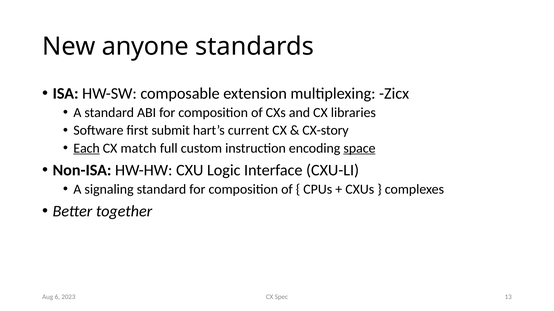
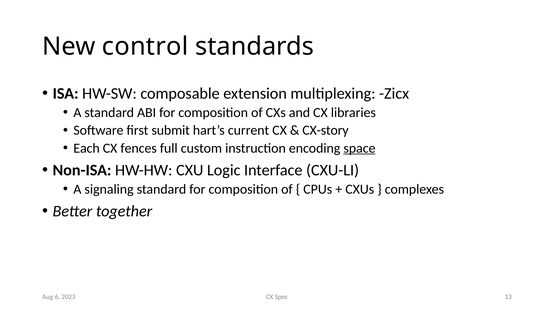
anyone: anyone -> control (145, 47)
Each underline: present -> none (87, 148)
match: match -> fences (139, 148)
